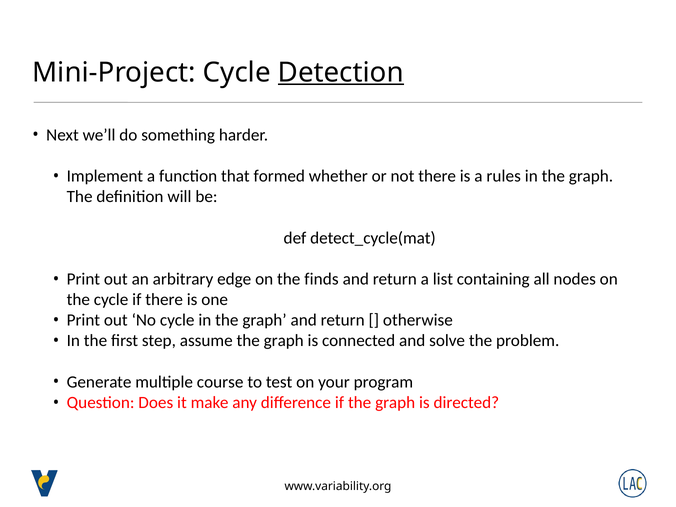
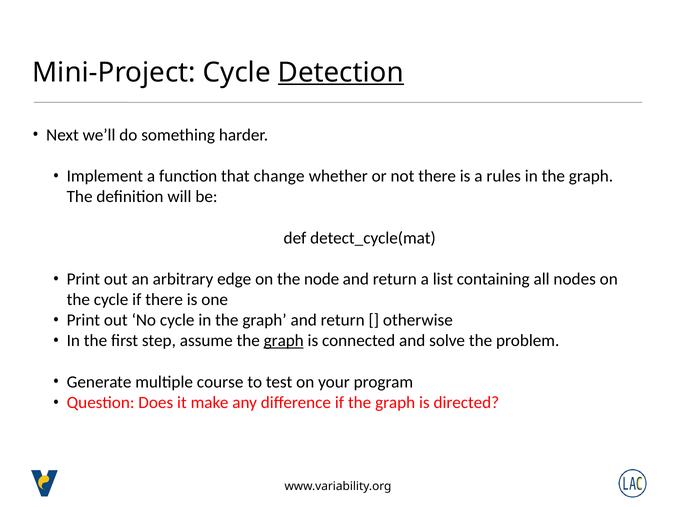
formed: formed -> change (279, 176)
finds: finds -> node (322, 279)
graph underline: none -> present (284, 341)
